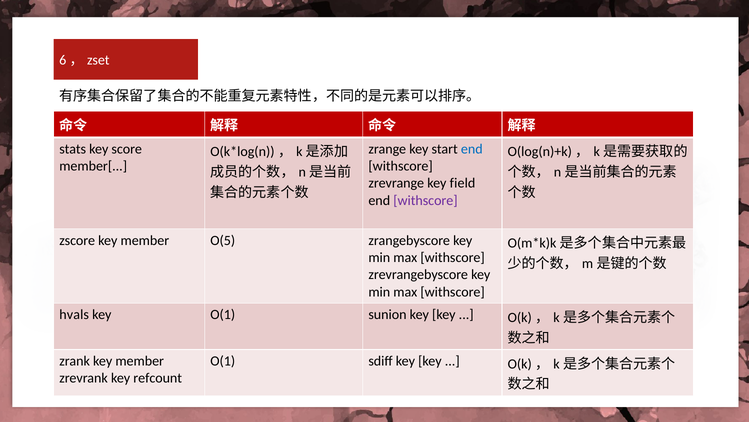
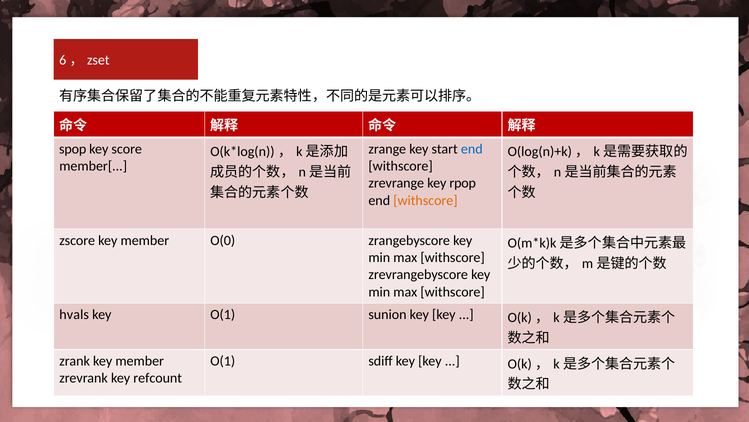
stats: stats -> spop (73, 149)
field: field -> rpop (463, 183)
withscore colour: purple -> orange (425, 200)
O(5: O(5 -> O(0 (223, 240)
